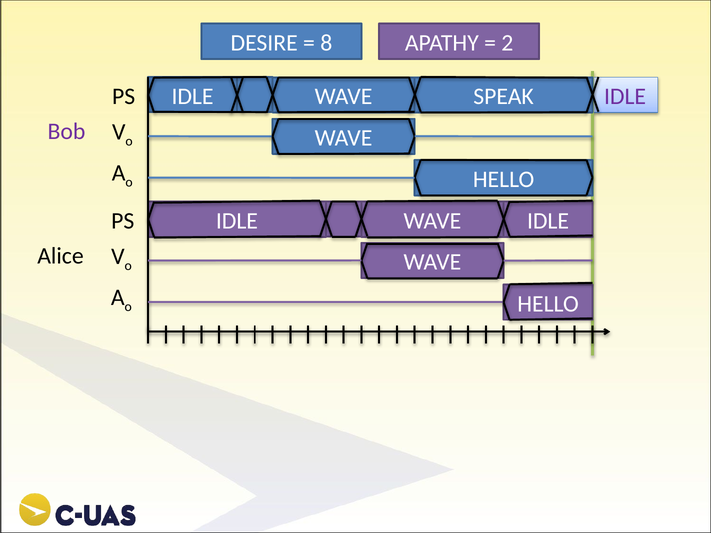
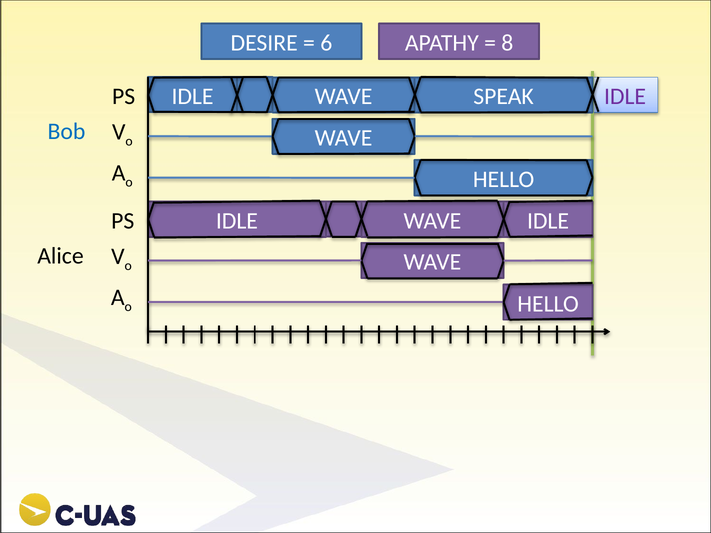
8: 8 -> 6 (326, 43)
2: 2 -> 8 (507, 43)
Bob colour: purple -> blue (66, 132)
